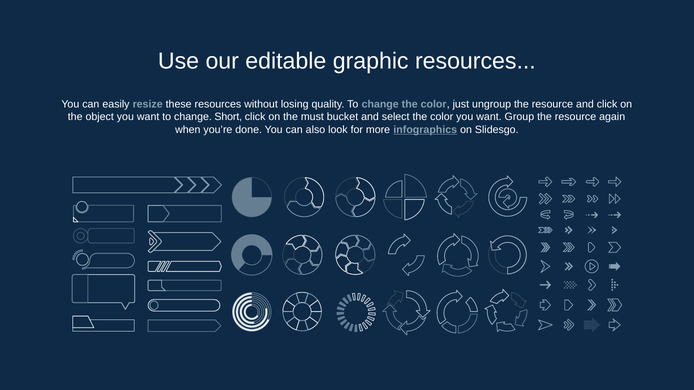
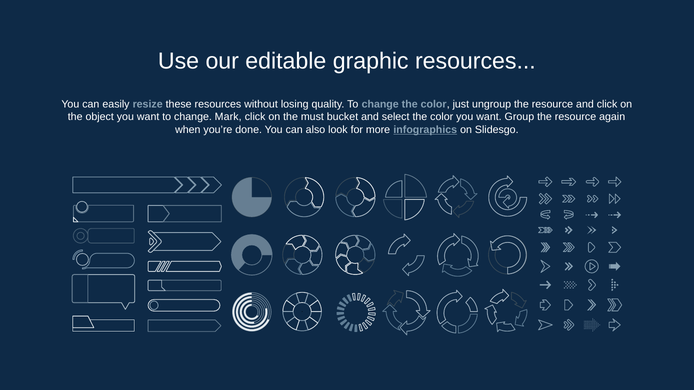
Short: Short -> Mark (228, 117)
